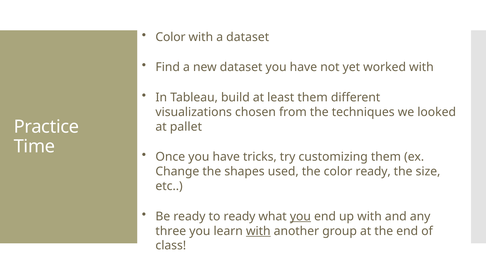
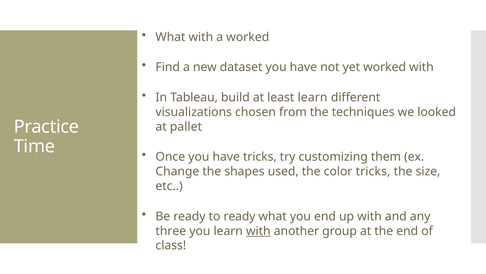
Color: Color -> What (170, 37)
a dataset: dataset -> worked (248, 37)
least them: them -> learn (313, 97)
color ready: ready -> tricks (373, 171)
you underline: present -> none (300, 216)
